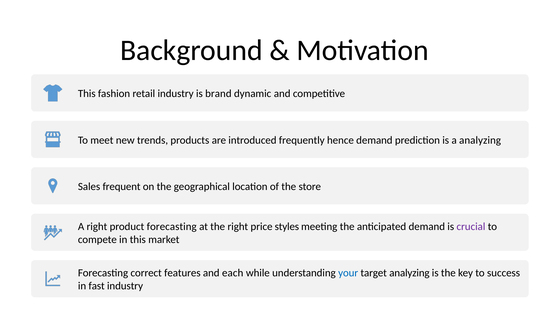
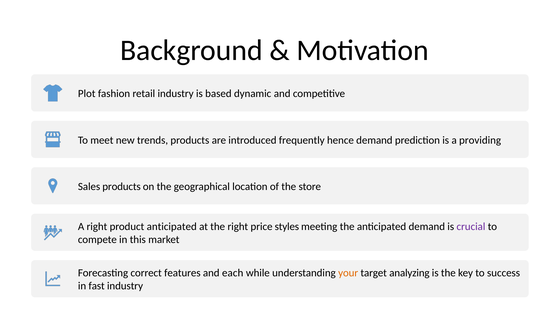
This: This -> Plot (87, 94)
brand: brand -> based (218, 94)
a analyzing: analyzing -> providing (480, 140)
Sales frequent: frequent -> products (122, 186)
product forecasting: forecasting -> anticipated (172, 226)
your colour: blue -> orange (348, 273)
